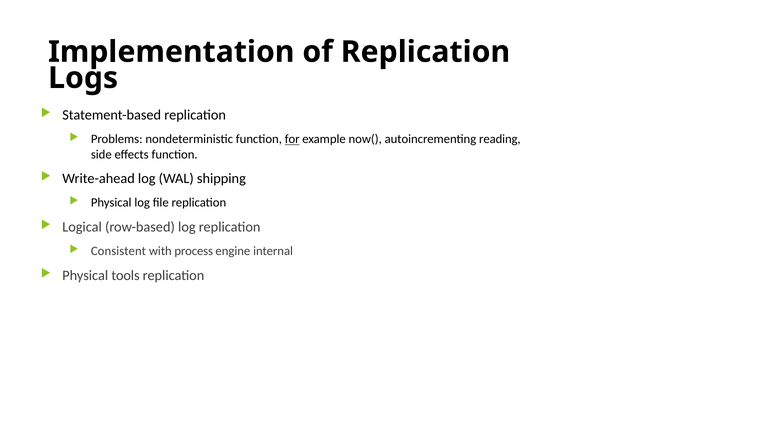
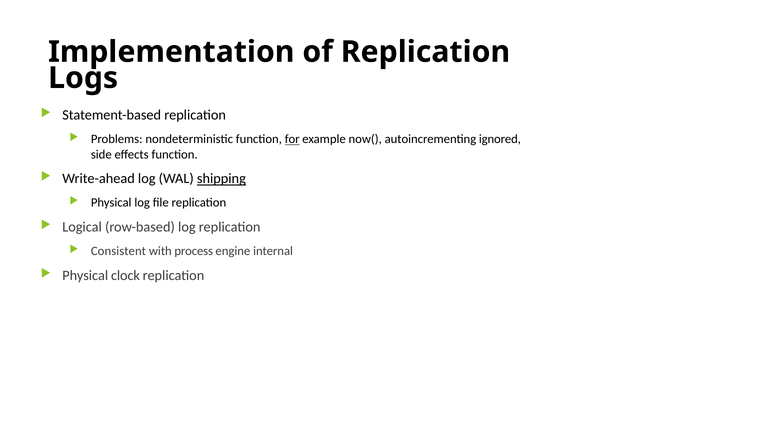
reading: reading -> ignored (500, 139)
shipping underline: none -> present (221, 179)
tools: tools -> clock (125, 275)
